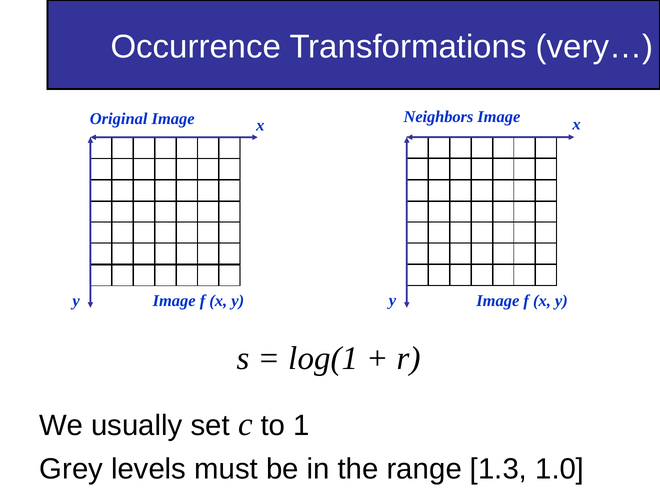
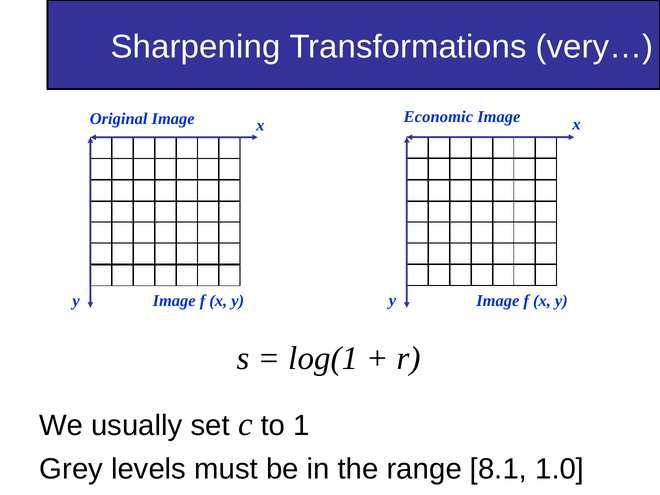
Occurrence: Occurrence -> Sharpening (196, 47)
Neighbors: Neighbors -> Economic (438, 117)
1.3: 1.3 -> 8.1 (498, 469)
